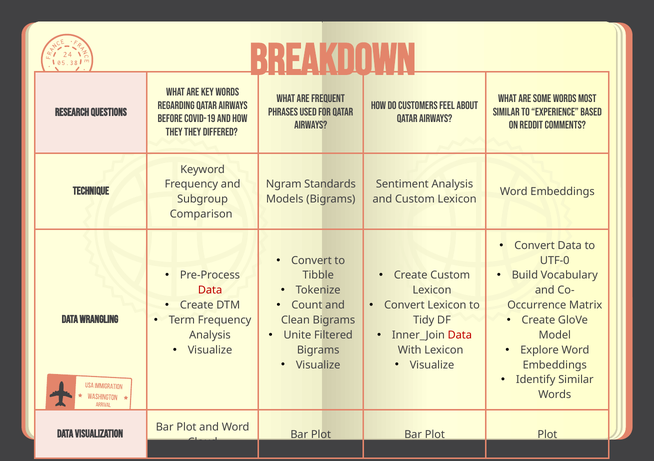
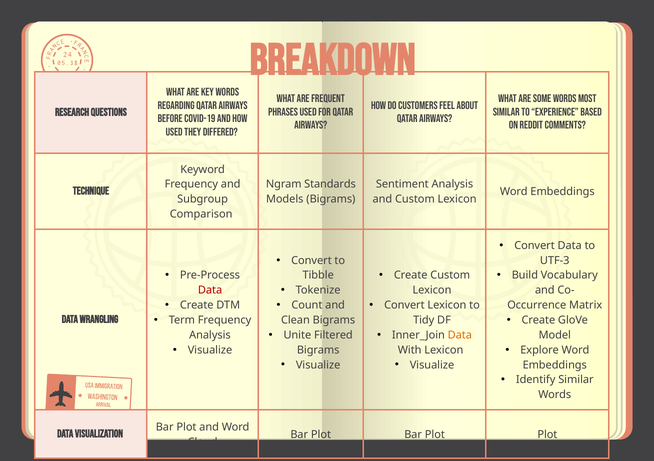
they: they -> used (174, 132)
UTF-0: UTF-0 -> UTF-3 (555, 260)
Data colour: red -> orange (460, 335)
